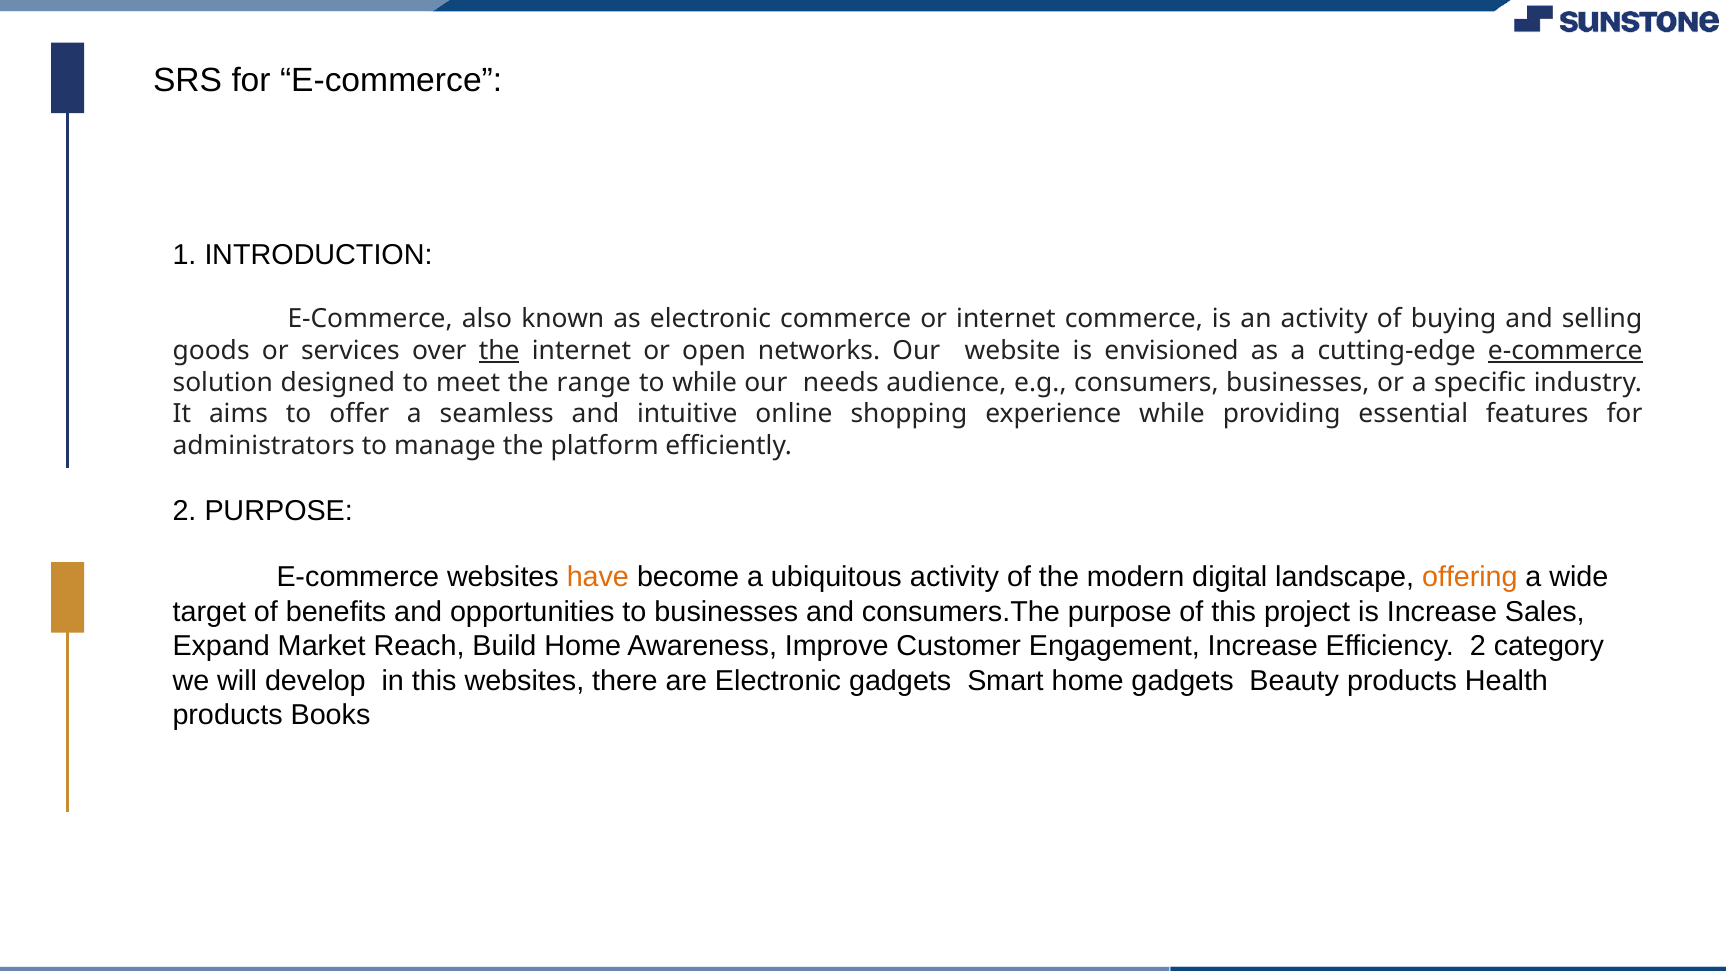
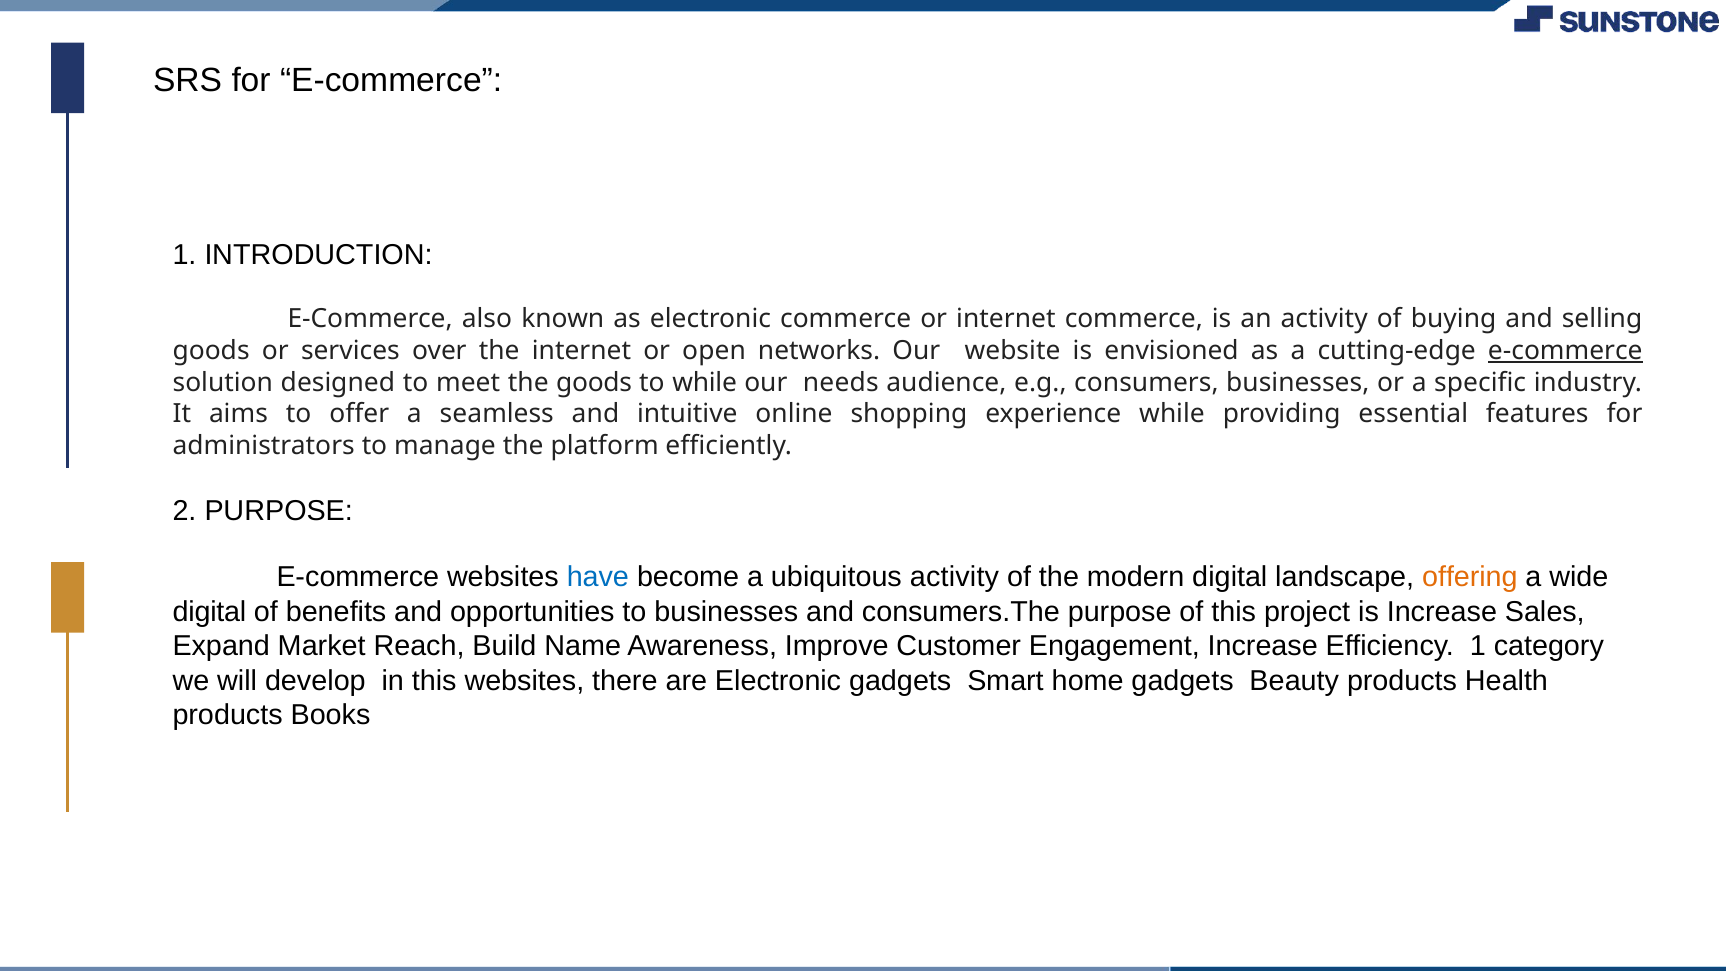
the underline: present -> none (499, 351)
the range: range -> goods (594, 383)
have colour: orange -> blue (598, 577)
target: target -> digital (210, 611)
Build Home: Home -> Name (583, 646)
Efficiency 2: 2 -> 1 (1478, 646)
